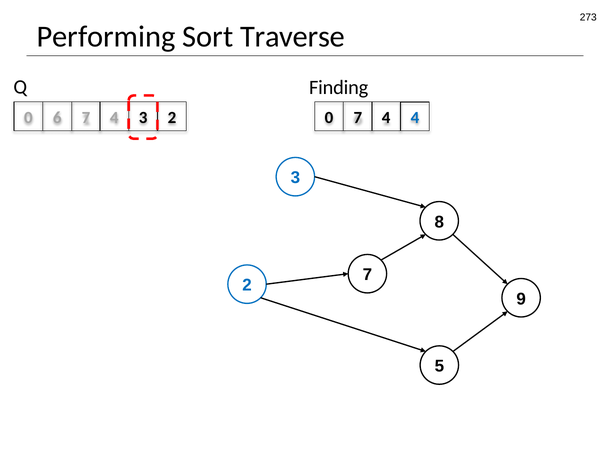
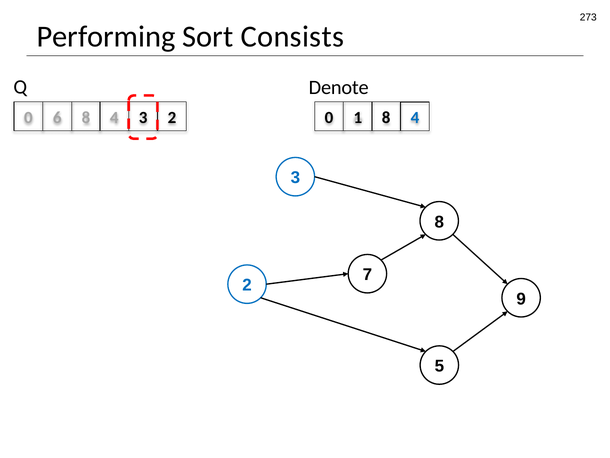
Traverse: Traverse -> Consists (292, 37)
Finding: Finding -> Denote (339, 88)
6 7: 7 -> 8 (86, 117)
3 7: 7 -> 1 (358, 117)
2 4: 4 -> 8 (386, 117)
